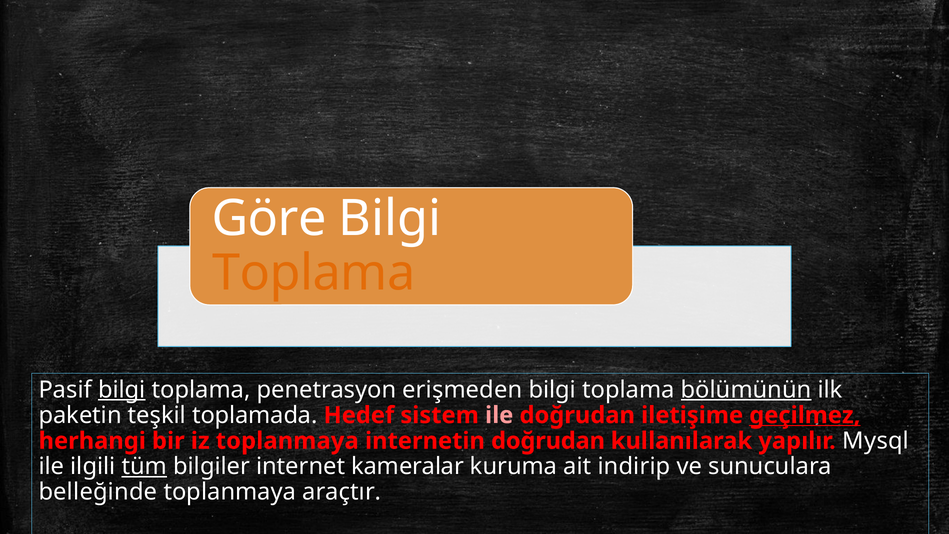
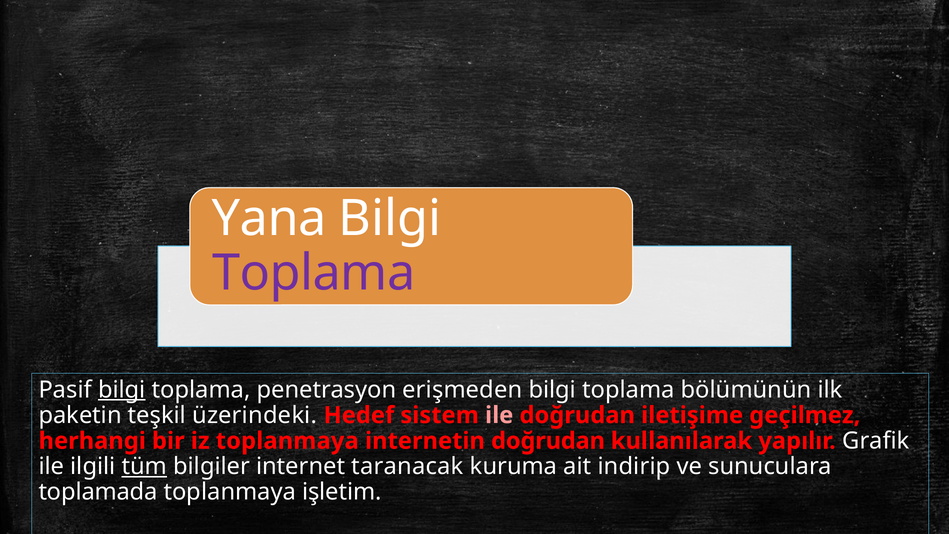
Göre: Göre -> Yana (269, 219)
Toplama colour: orange -> purple (314, 273)
bölümünün underline: present -> none (746, 390)
toplamada: toplamada -> üzerindeki (255, 415)
geçilmez underline: present -> none (805, 415)
Mysql: Mysql -> Grafik (876, 441)
kameralar: kameralar -> taranacak (407, 466)
belleğinde: belleğinde -> toplamada (98, 492)
araçtır: araçtır -> işletim (342, 492)
